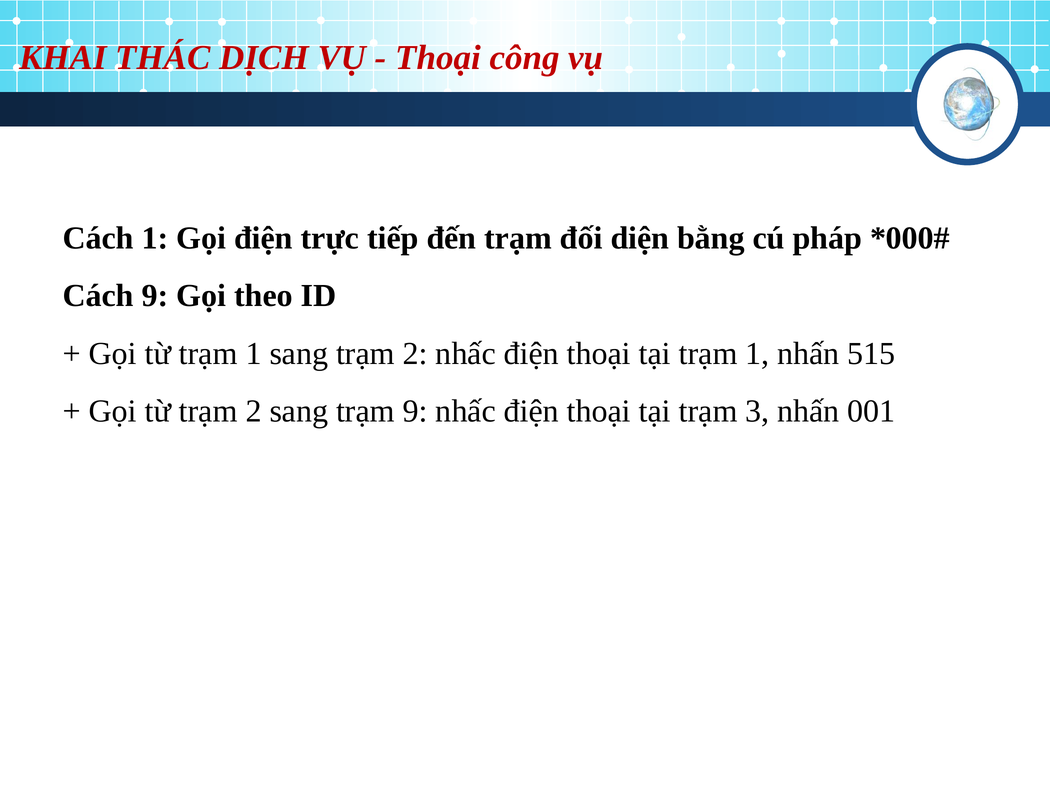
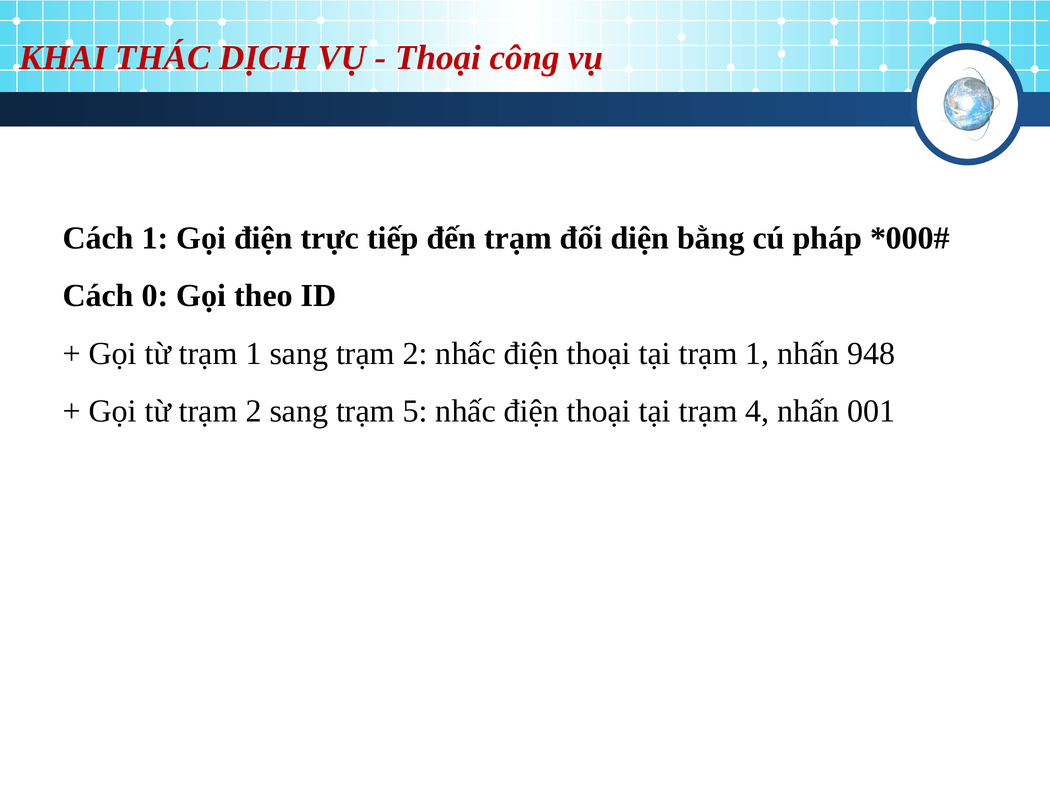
Cách 9: 9 -> 0 (155, 296)
515: 515 -> 948 (871, 354)
trạm 9: 9 -> 5 (415, 411)
3: 3 -> 4 (757, 411)
